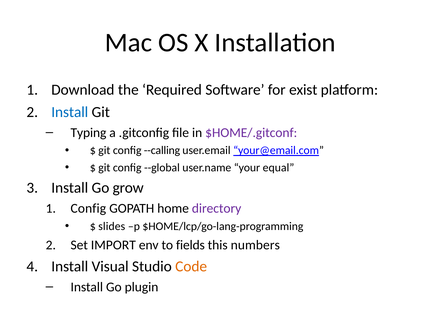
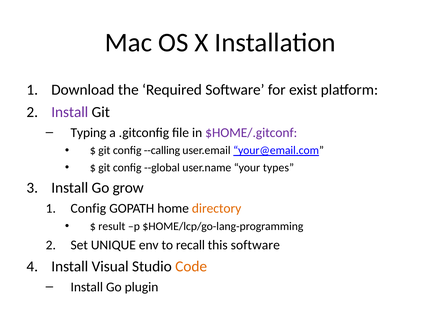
Install colour: blue -> purple (70, 112)
equal: equal -> types (278, 167)
directory colour: purple -> orange (217, 208)
slides: slides -> result (112, 226)
IMPORT: IMPORT -> UNIQUE (113, 245)
fields: fields -> recall (190, 245)
this numbers: numbers -> software (255, 245)
